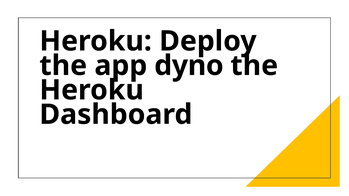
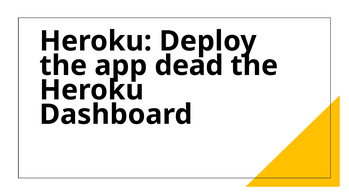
dyno: dyno -> dead (189, 66)
